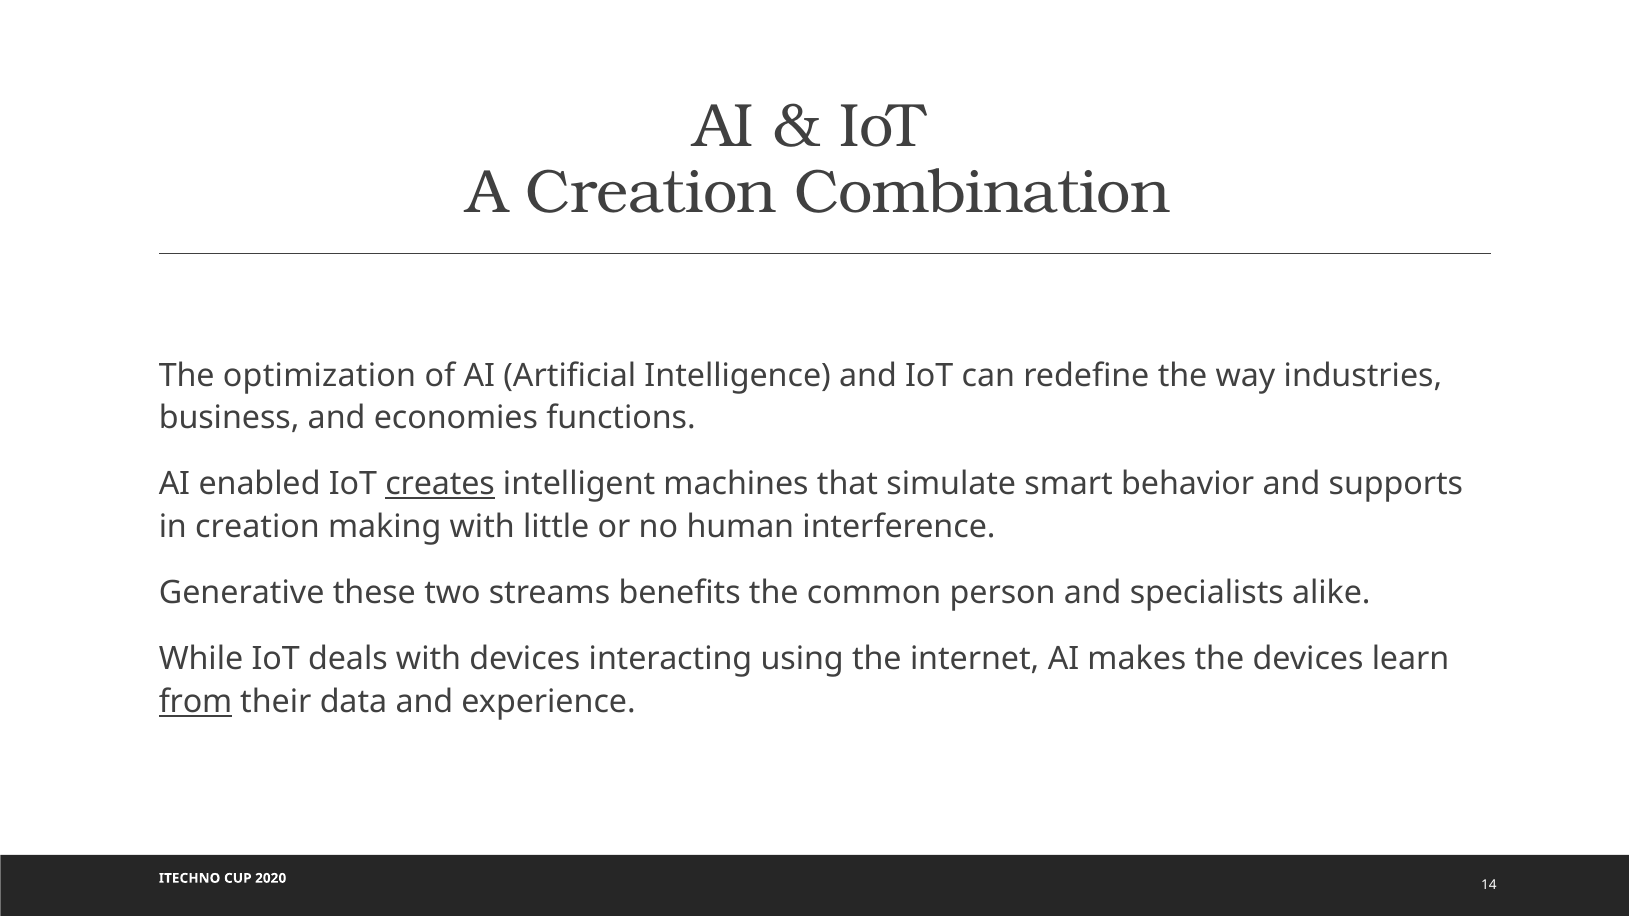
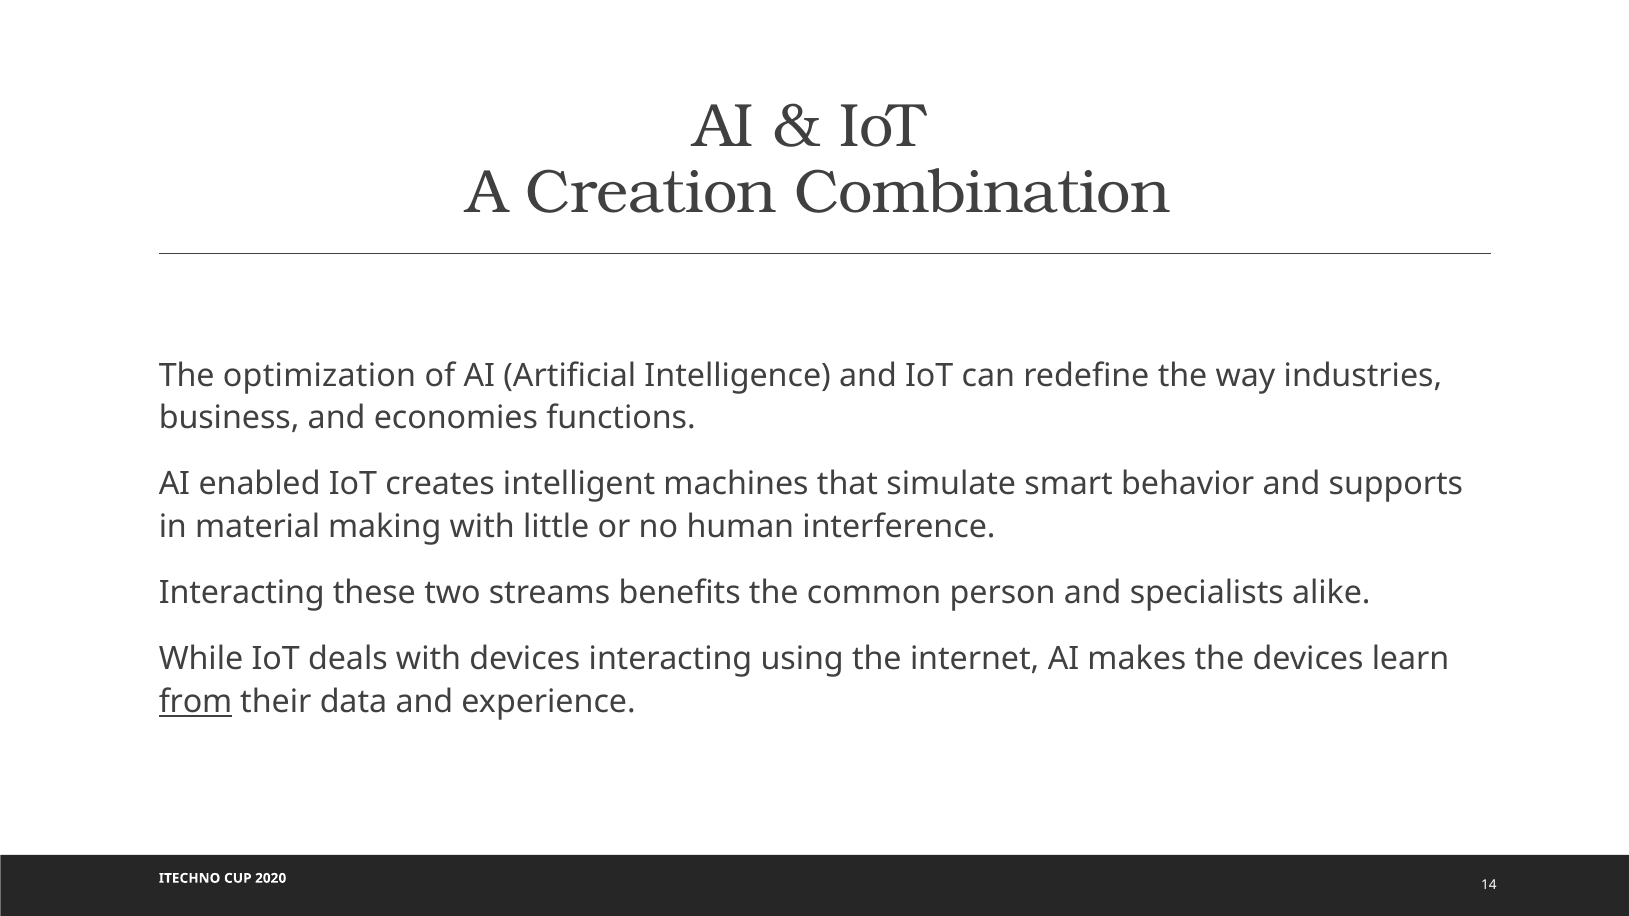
creates underline: present -> none (440, 484)
in creation: creation -> material (258, 527)
Generative: Generative -> Interacting (242, 593)
